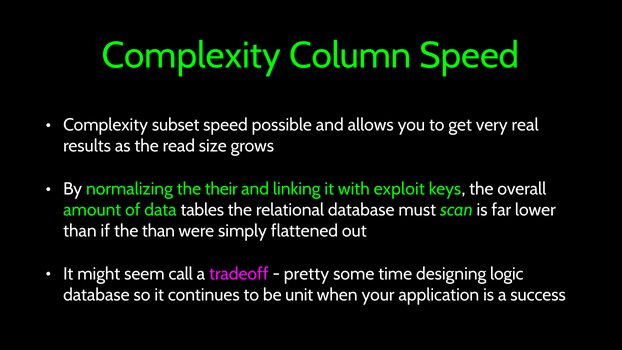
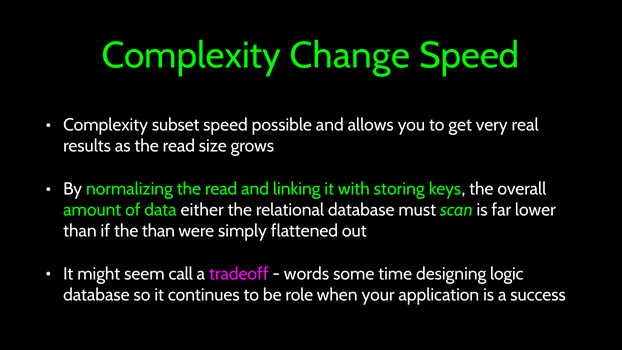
Column: Column -> Change (350, 56)
normalizing the their: their -> read (221, 189)
exploit: exploit -> storing (399, 189)
tables: tables -> either (202, 210)
pretty: pretty -> words (307, 274)
unit: unit -> role (299, 295)
